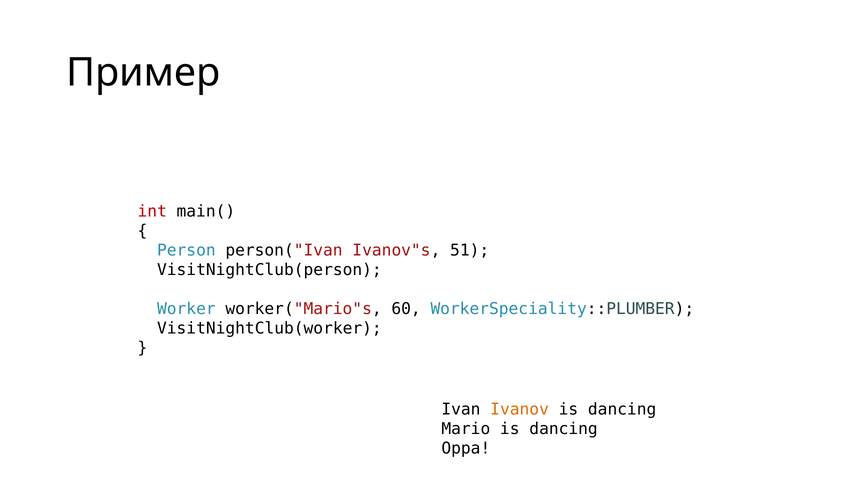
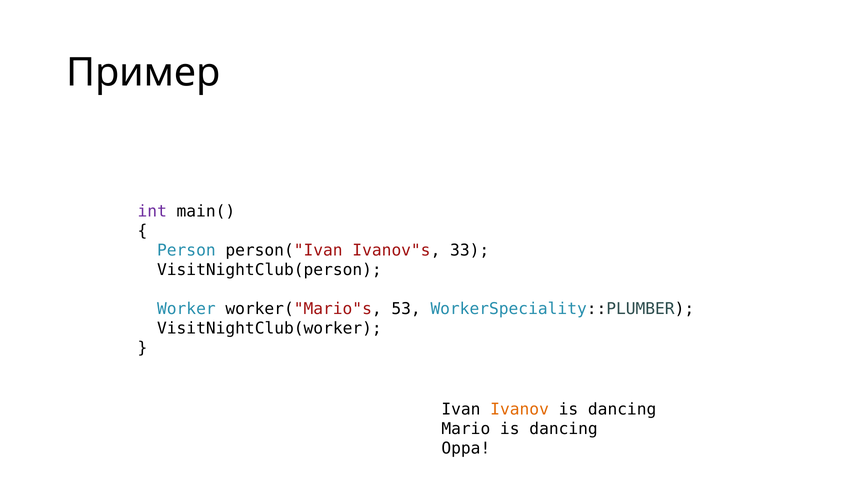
int colour: red -> purple (152, 212)
51: 51 -> 33 (470, 251)
60: 60 -> 53 (406, 309)
